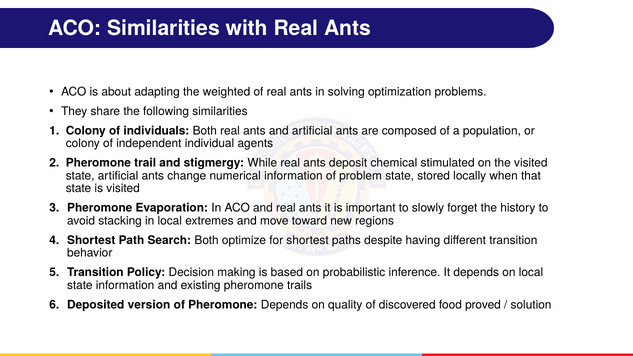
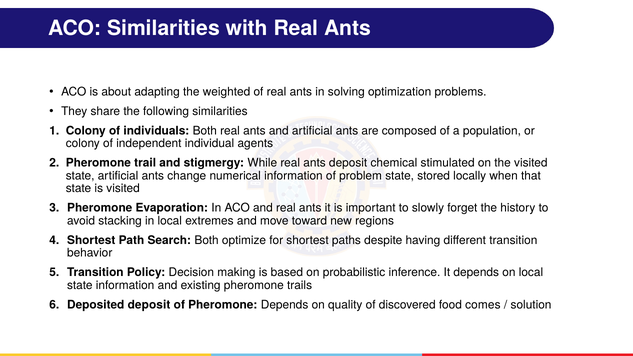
Deposited version: version -> deposit (149, 305)
proved: proved -> comes (483, 305)
